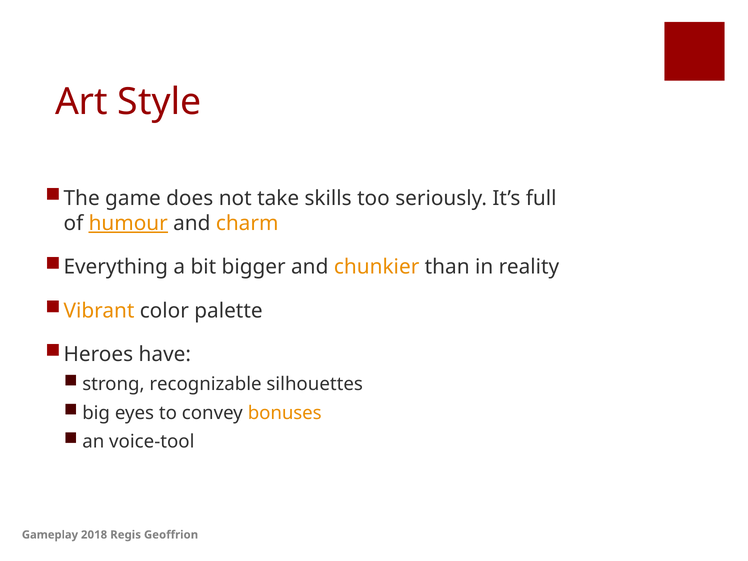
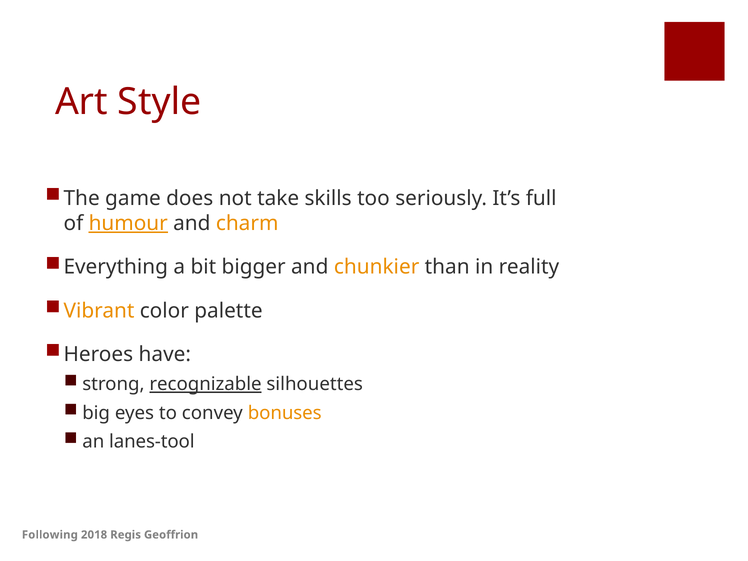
recognizable underline: none -> present (206, 384)
voice-tool: voice-tool -> lanes-tool (152, 442)
Gameplay: Gameplay -> Following (50, 535)
